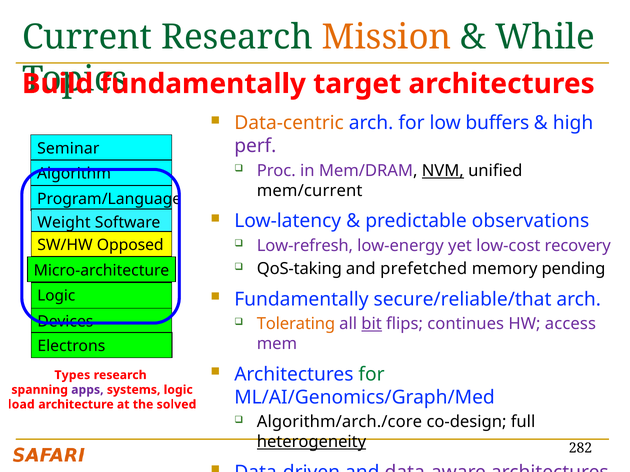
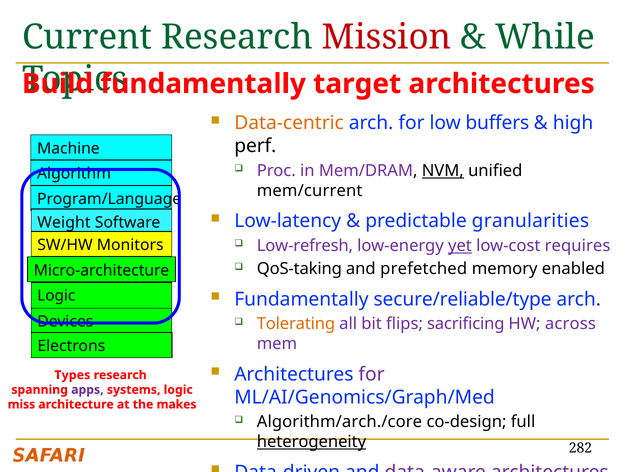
Mission colour: orange -> red (387, 37)
perf colour: purple -> black (255, 146)
Seminar: Seminar -> Machine (68, 149)
observations: observations -> granularities (530, 221)
yet underline: none -> present (460, 246)
recovery: recovery -> requires (578, 246)
Opposed: Opposed -> Monitors (130, 245)
pending: pending -> enabled (573, 269)
secure/reliable/that: secure/reliable/that -> secure/reliable/type (463, 300)
bit underline: present -> none (372, 324)
continues: continues -> sacrificing (466, 324)
access: access -> across (570, 324)
for colour: green -> purple (372, 375)
load: load -> miss (21, 405)
solved: solved -> makes (177, 405)
